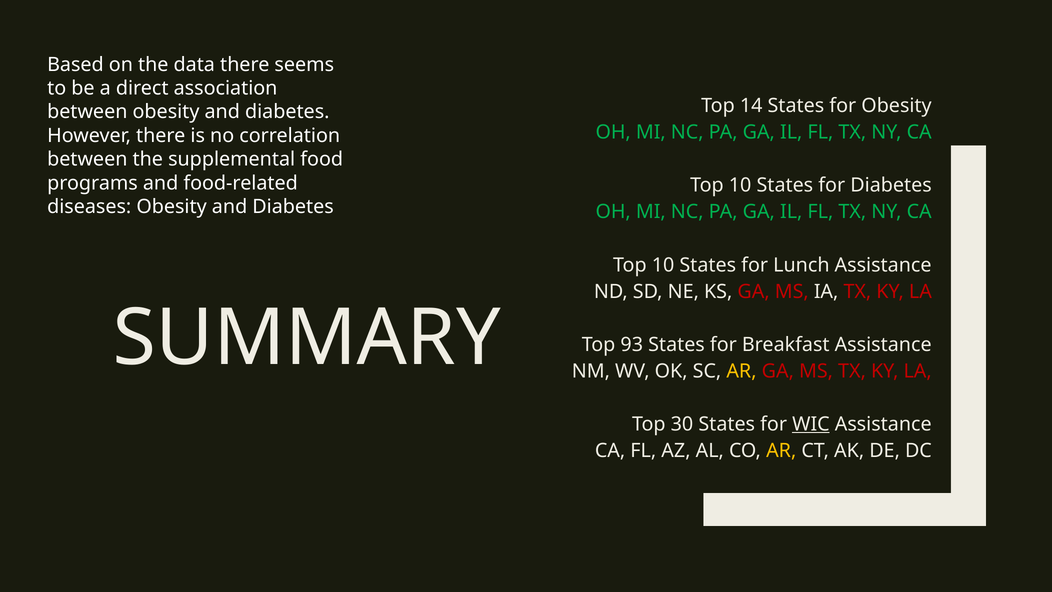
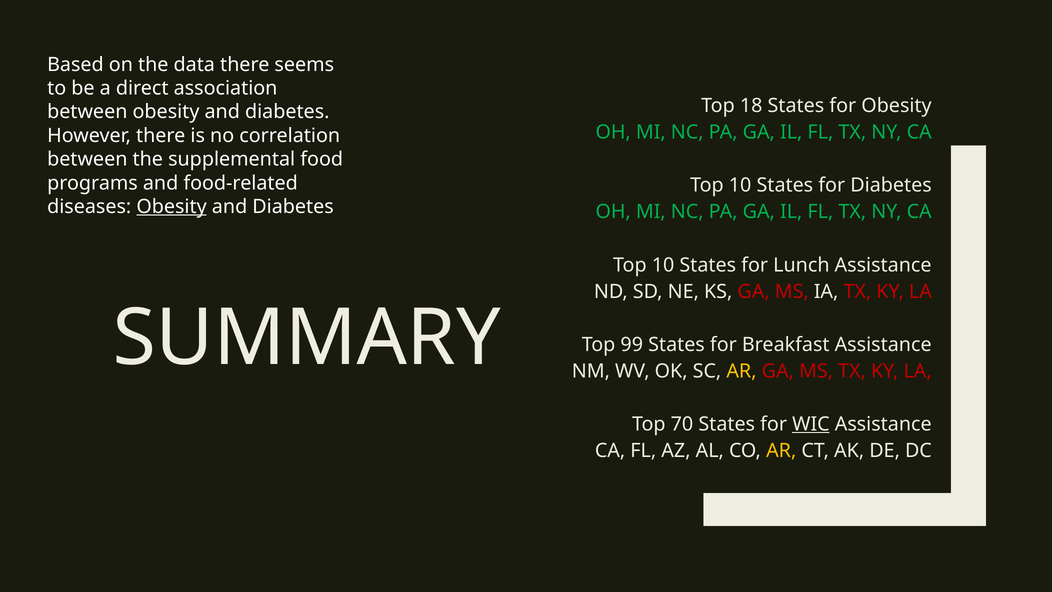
14: 14 -> 18 (751, 106)
Obesity underline: none -> present (172, 207)
93: 93 -> 99 (632, 344)
30: 30 -> 70 (682, 424)
